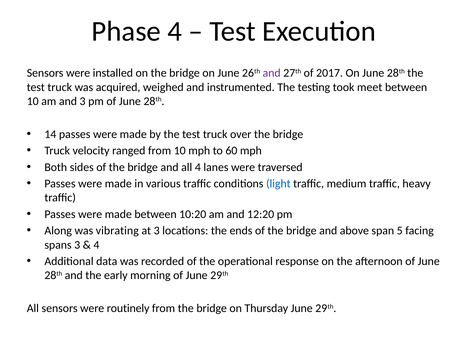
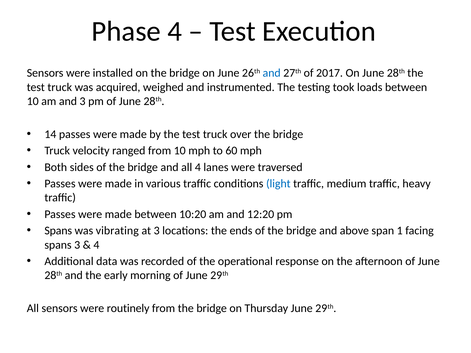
and colour: purple -> blue (272, 73)
meet: meet -> loads (370, 87)
Along: Along -> Spans (58, 231)
5: 5 -> 1 (400, 231)
